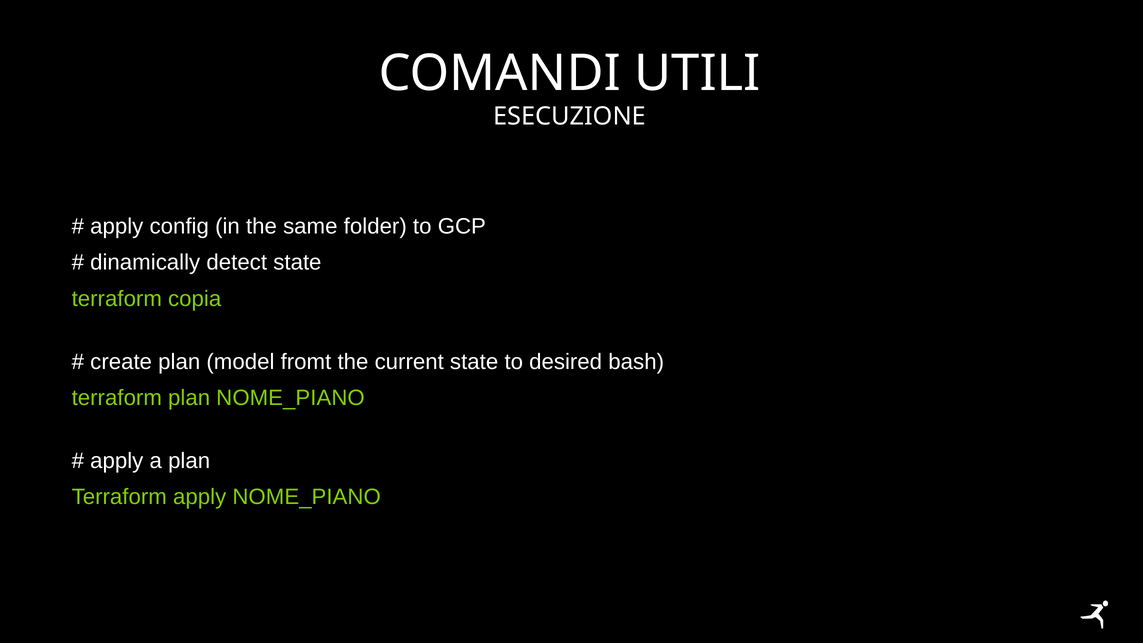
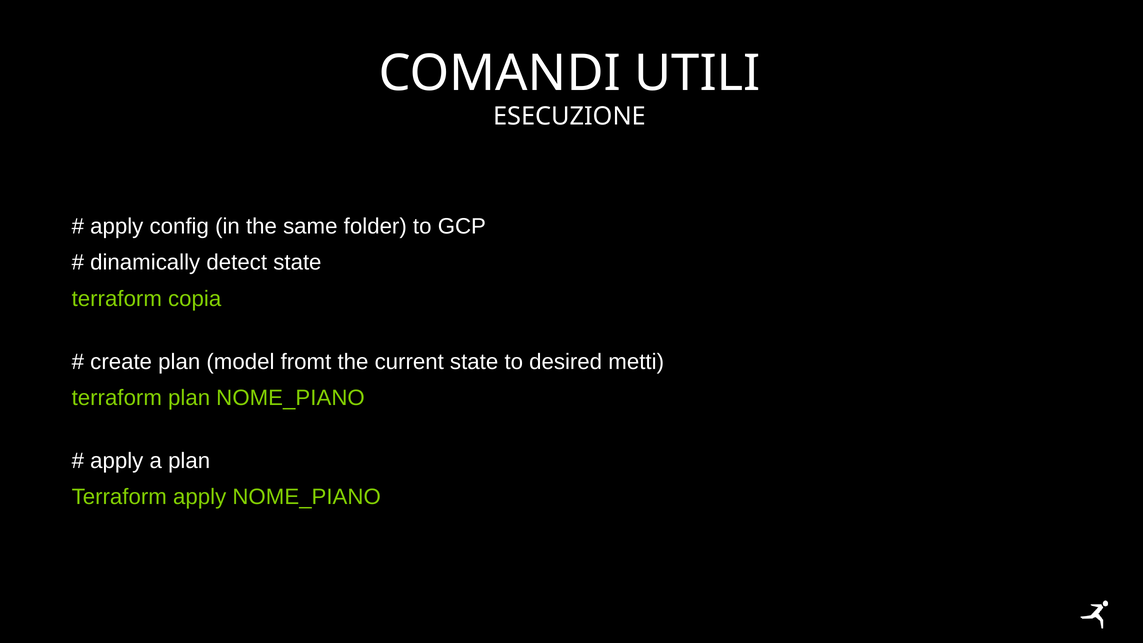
bash: bash -> metti (636, 362)
